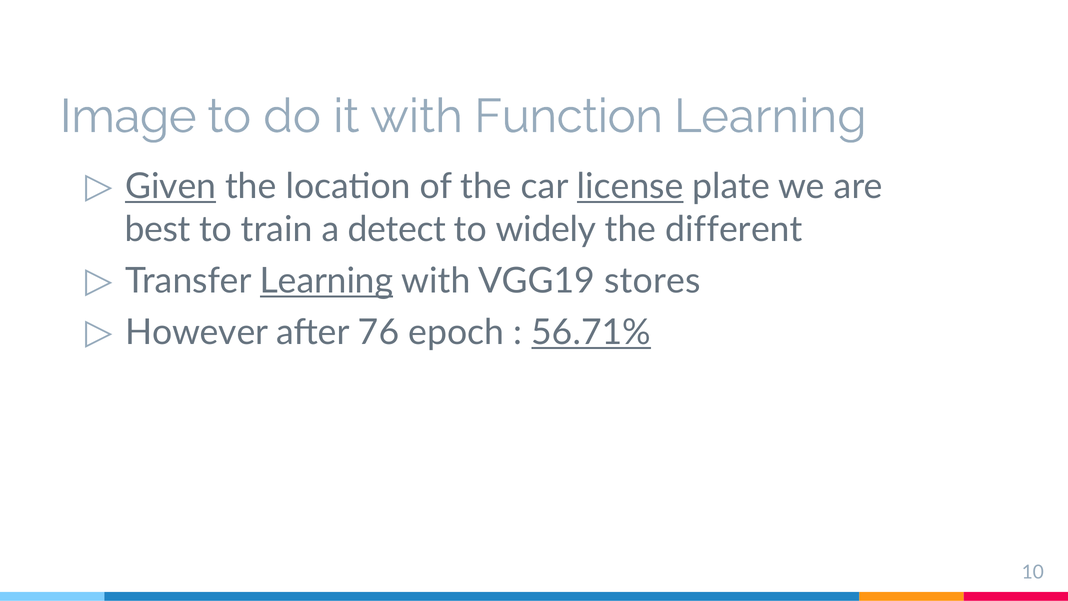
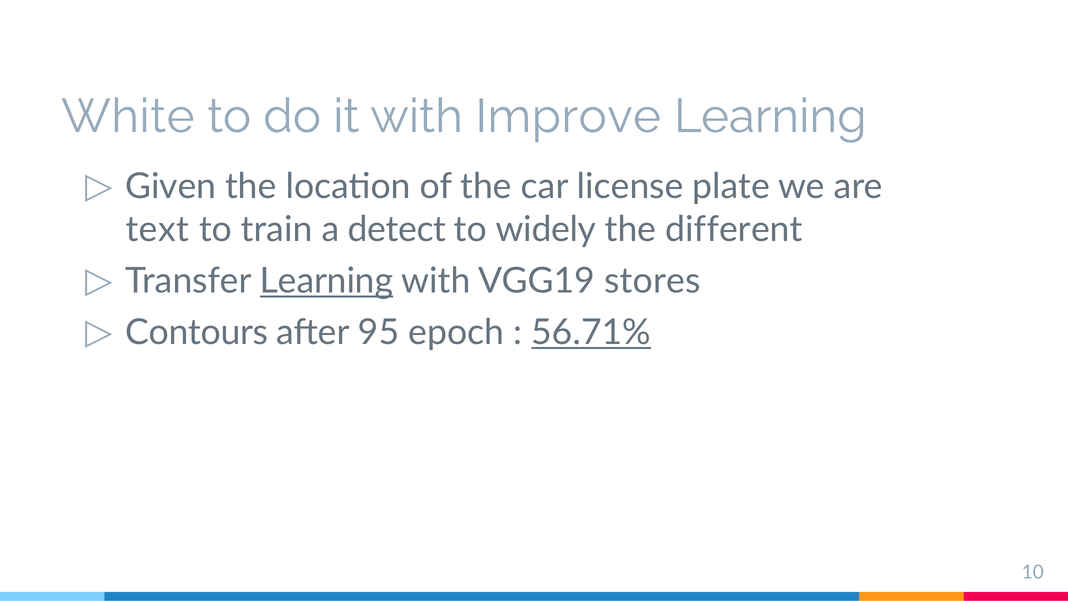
Image: Image -> White (128, 116)
Function: Function -> Improve (568, 116)
Given underline: present -> none (171, 187)
license underline: present -> none (630, 187)
best: best -> text (157, 229)
However: However -> Contours (197, 333)
76: 76 -> 95 (379, 333)
